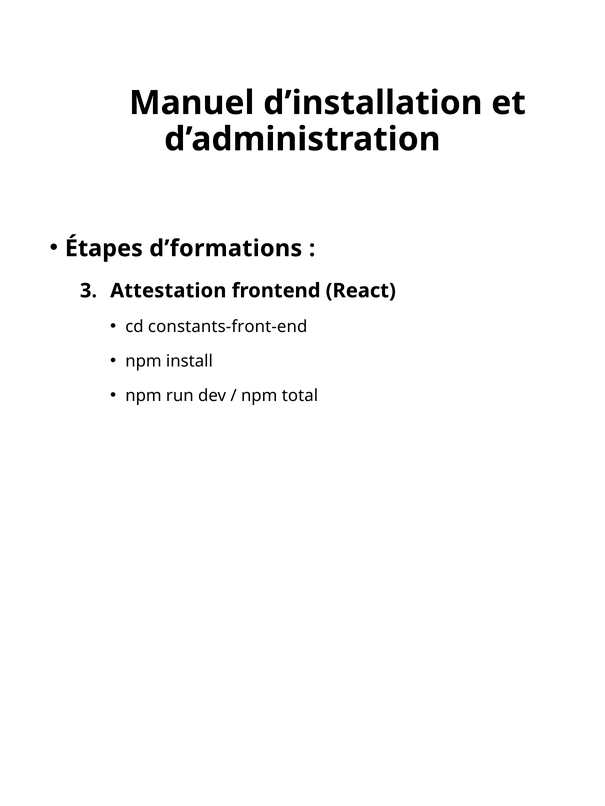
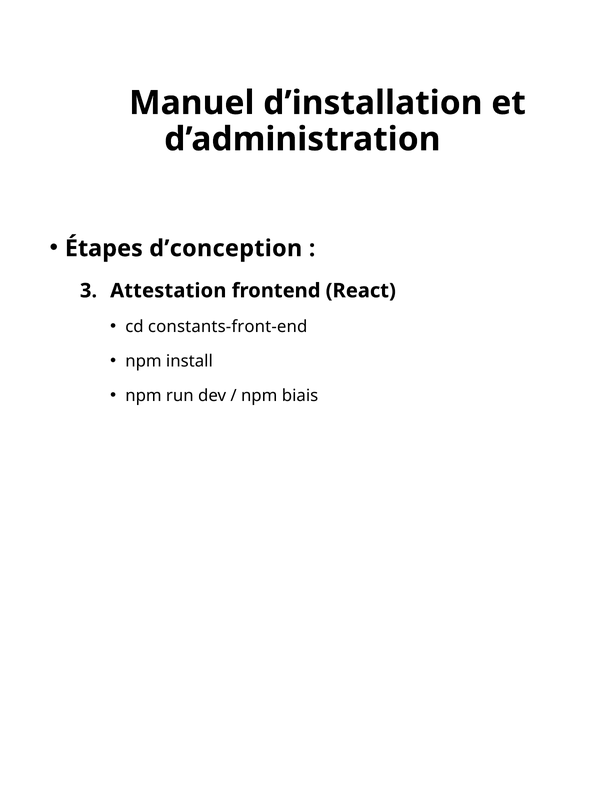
d’formations: d’formations -> d’conception (226, 249)
total: total -> biais (300, 396)
